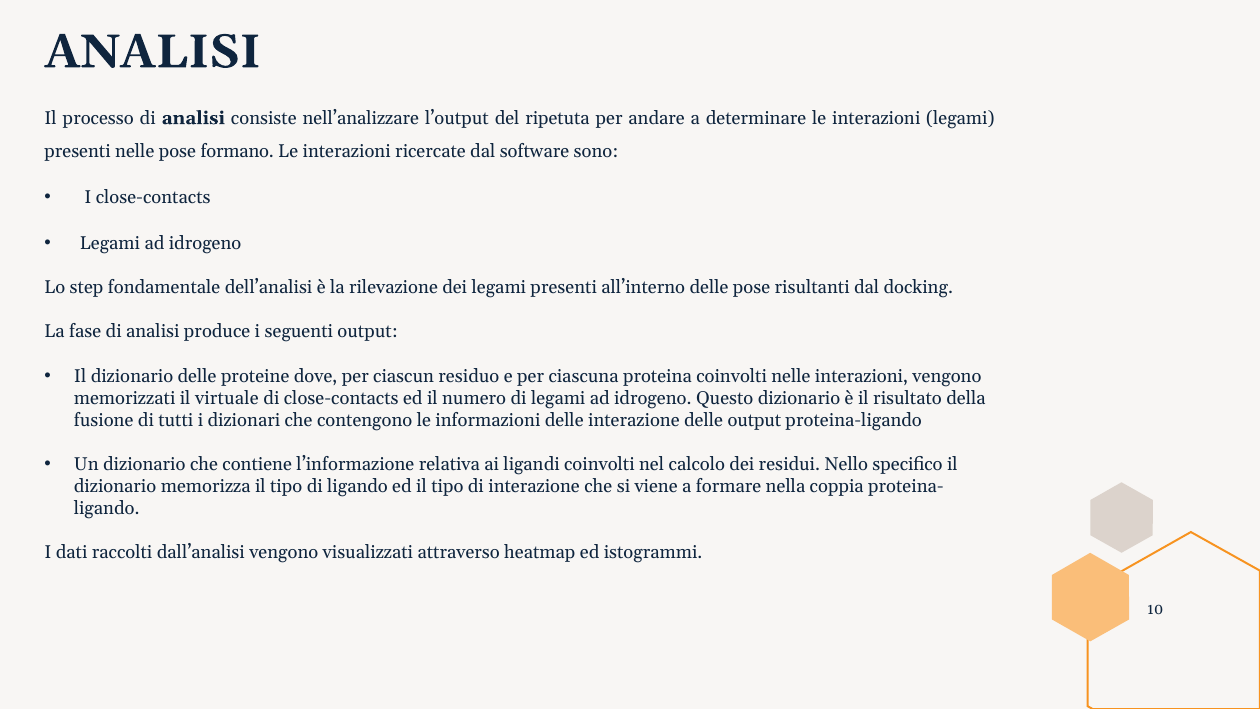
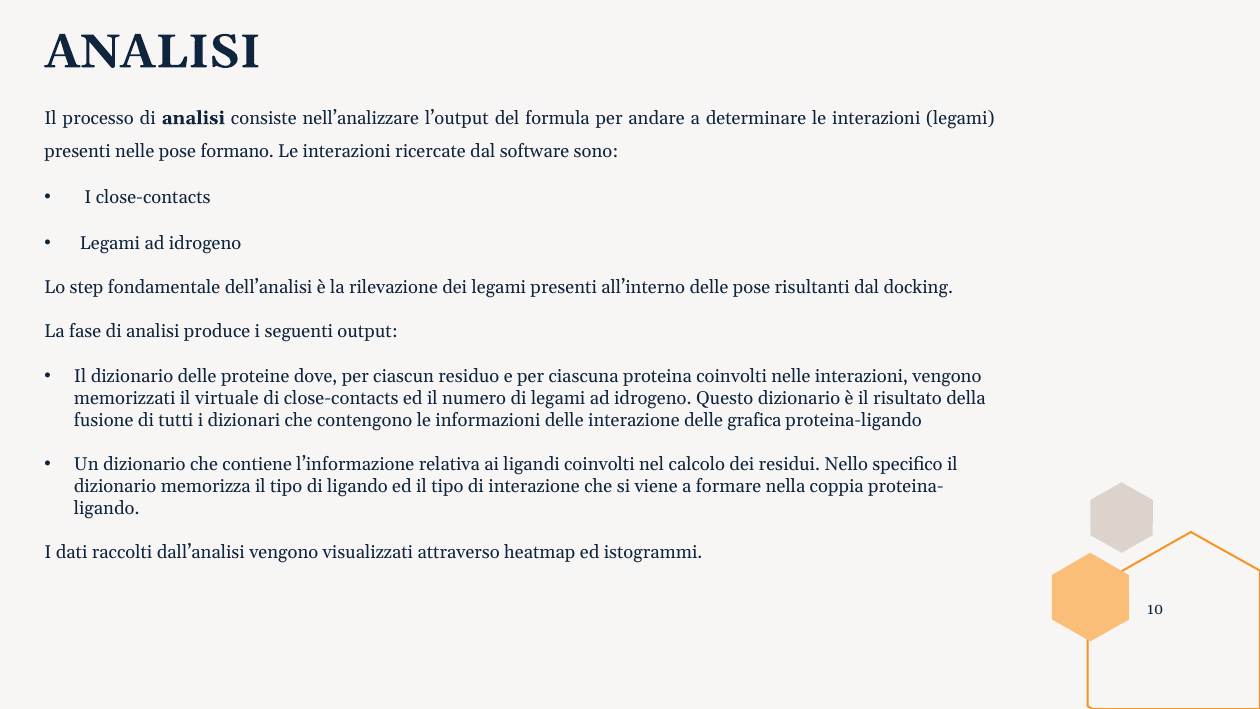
ripetuta: ripetuta -> formula (558, 118)
delle output: output -> grafica (754, 420)
